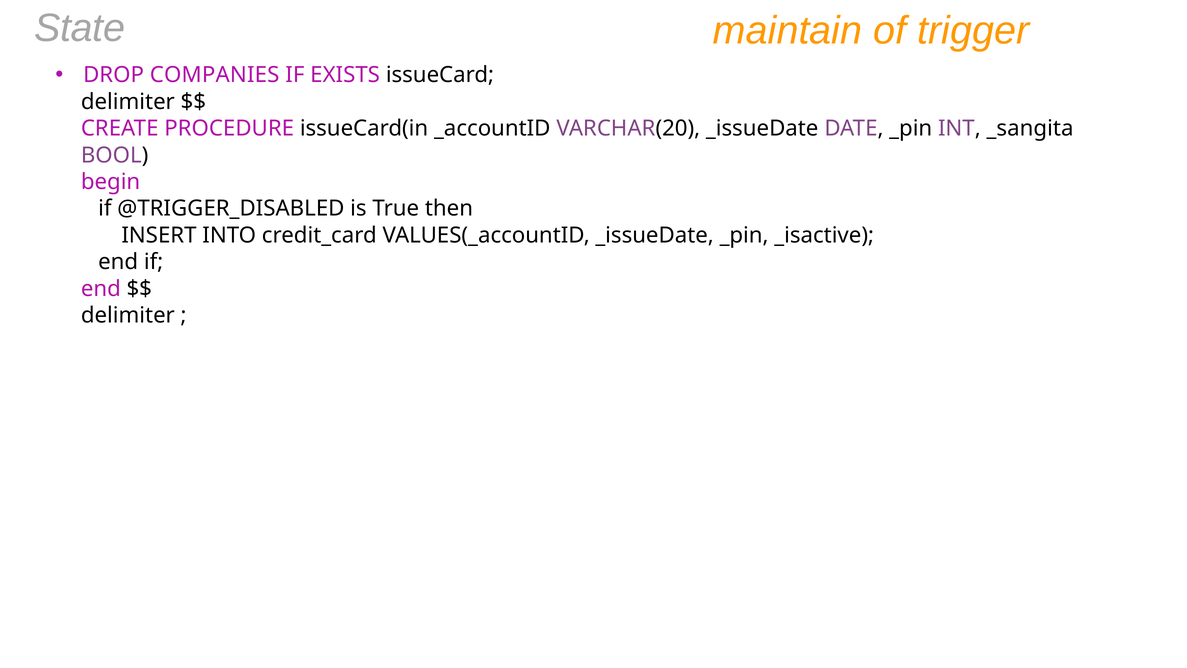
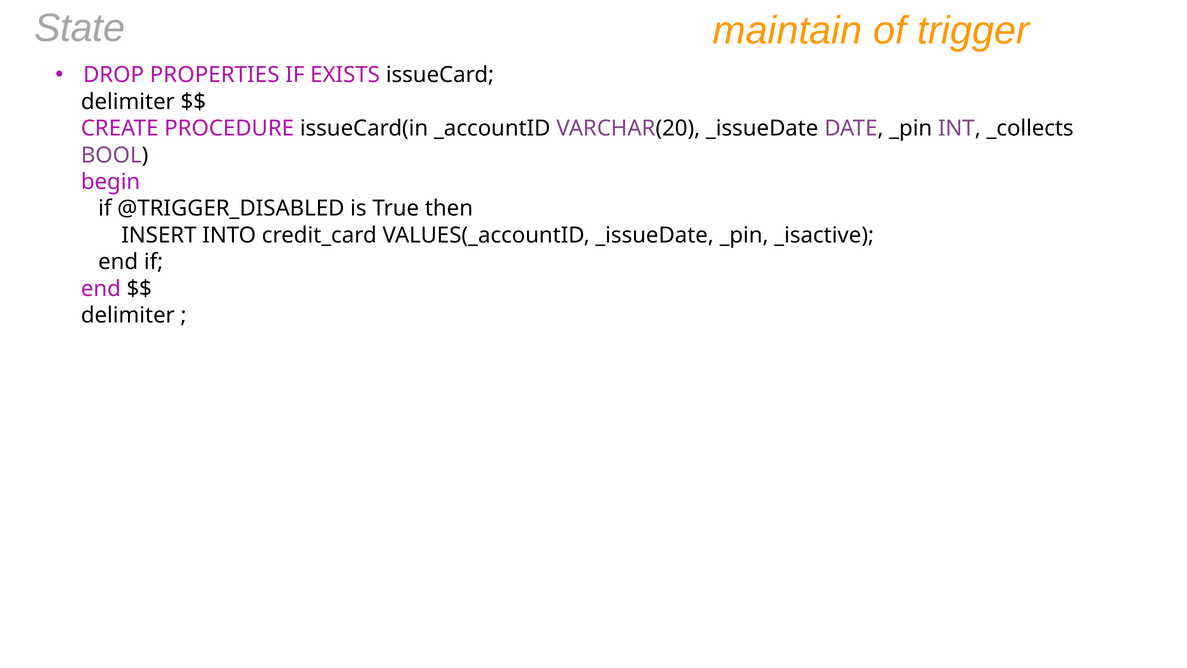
COMPANIES: COMPANIES -> PROPERTIES (215, 75)
_sangita: _sangita -> _collects (1030, 128)
